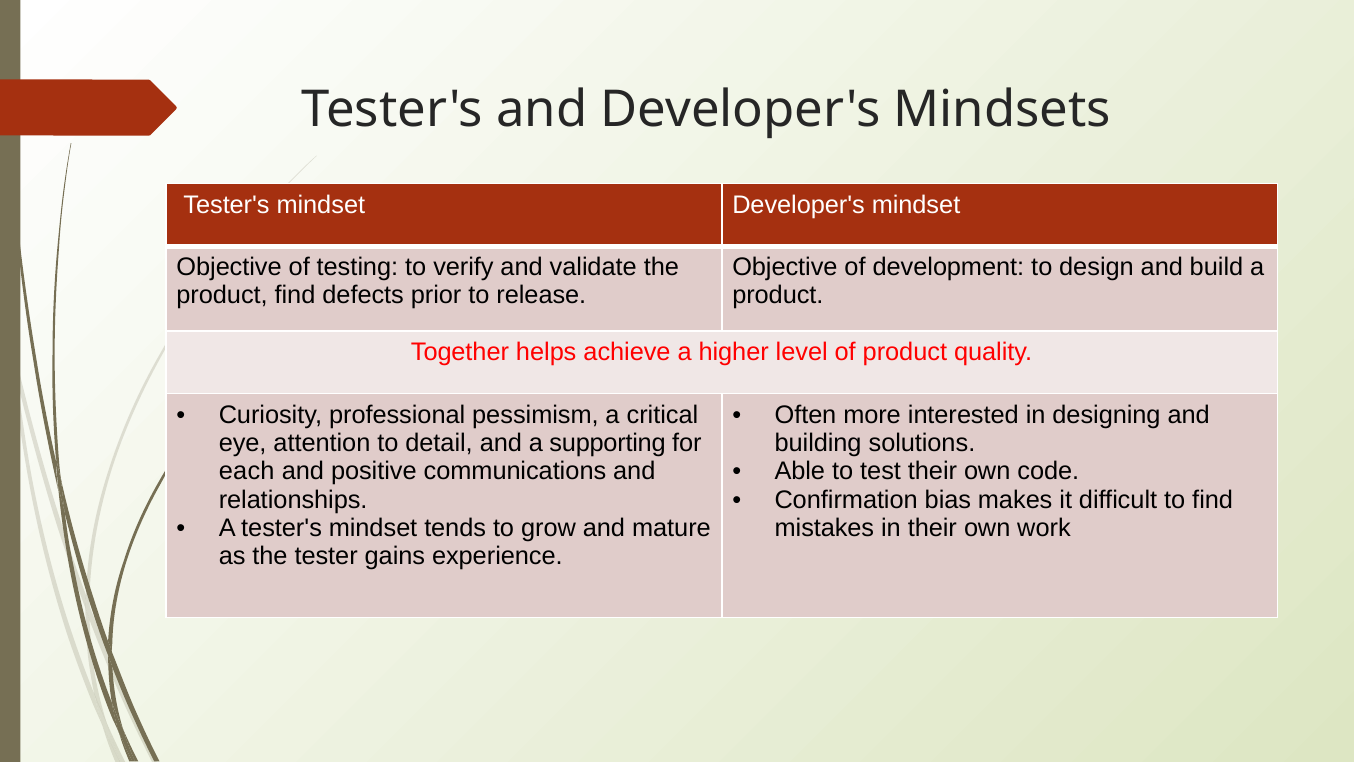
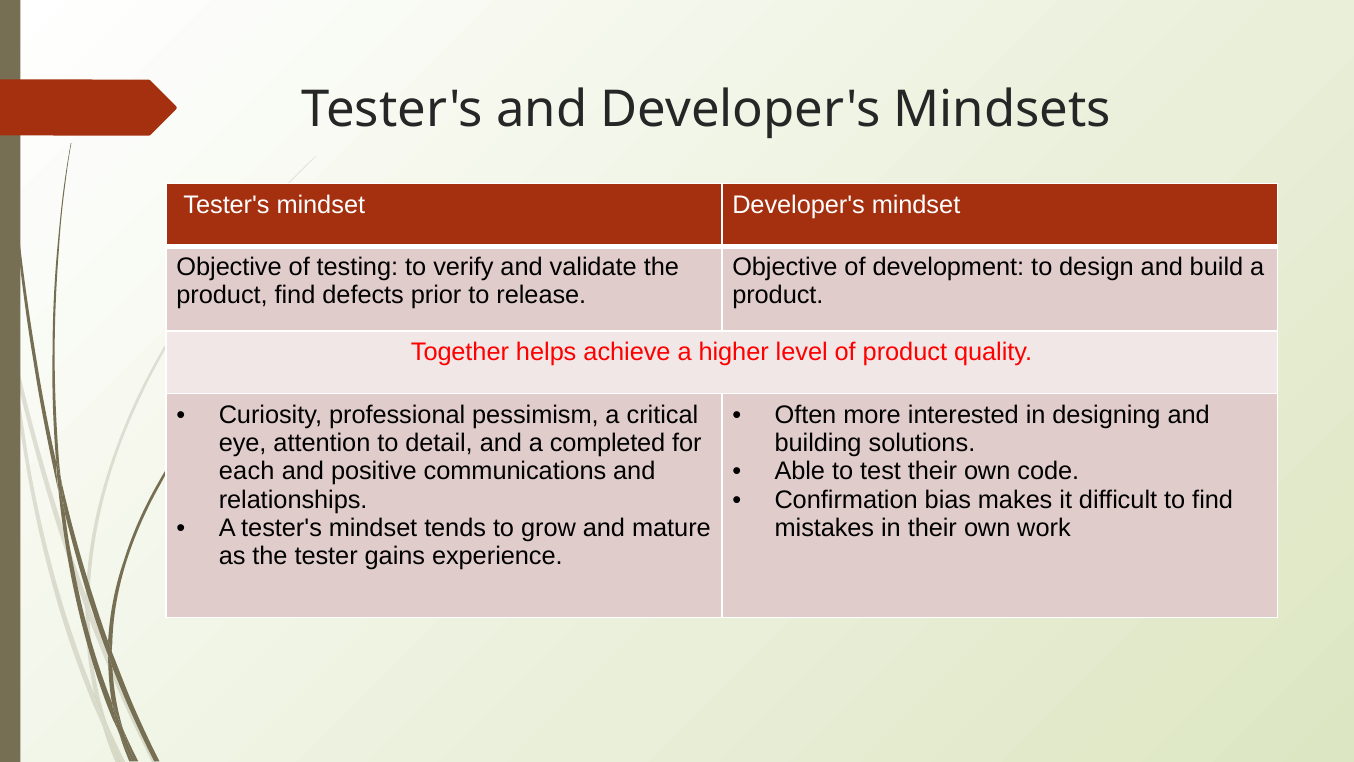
supporting: supporting -> completed (608, 443)
